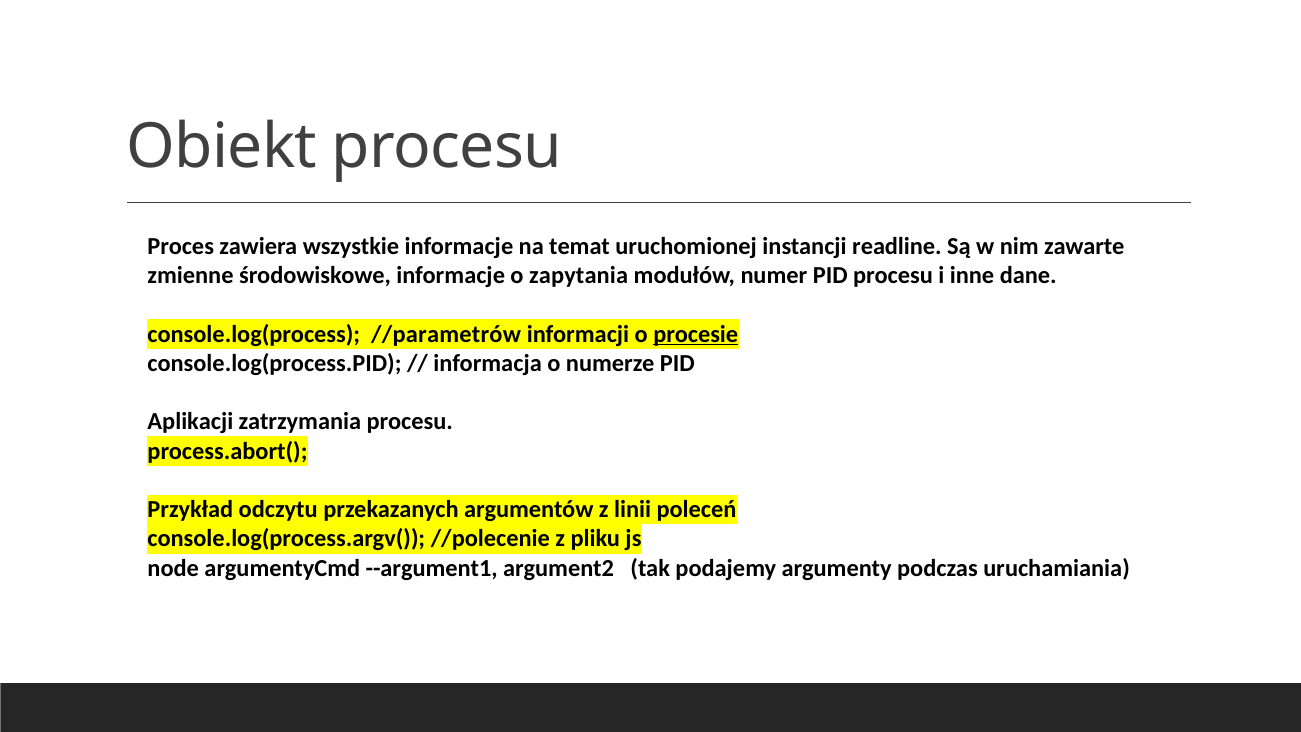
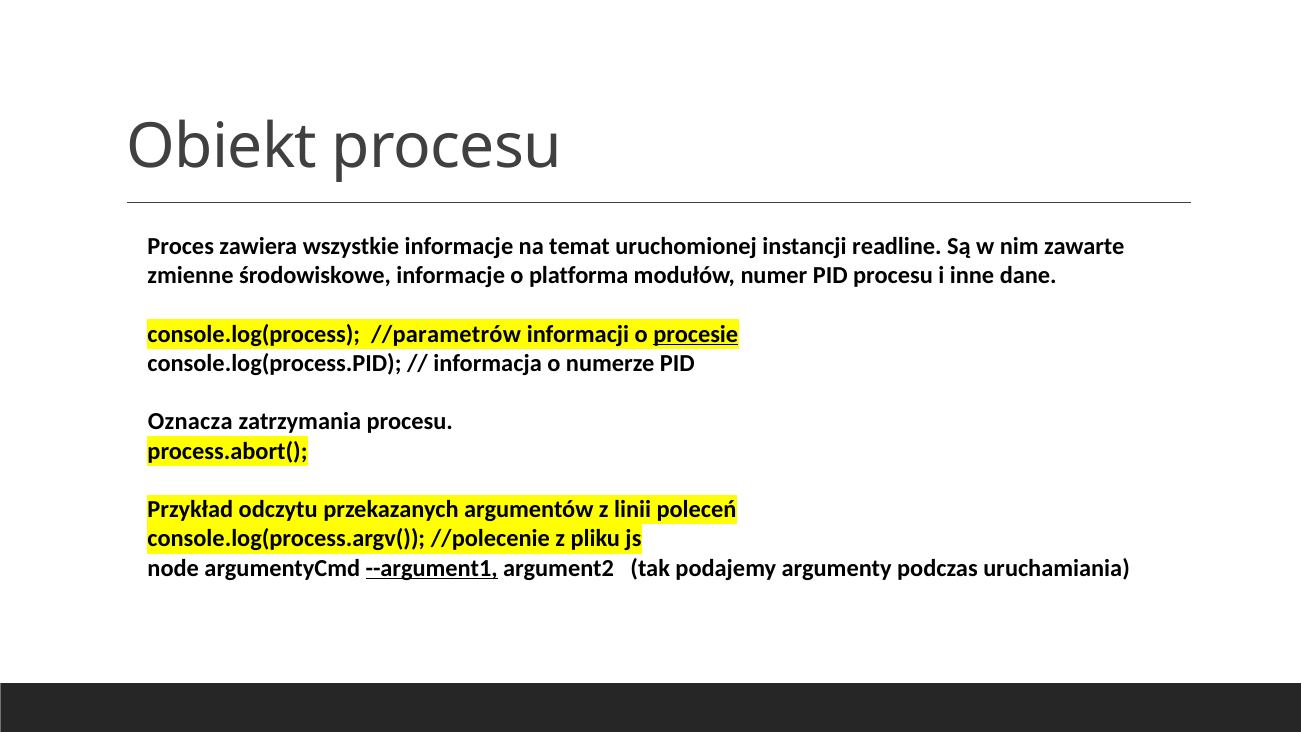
zapytania: zapytania -> platforma (579, 275)
Aplikacji: Aplikacji -> Oznacza (190, 422)
--argument1 underline: none -> present (432, 568)
